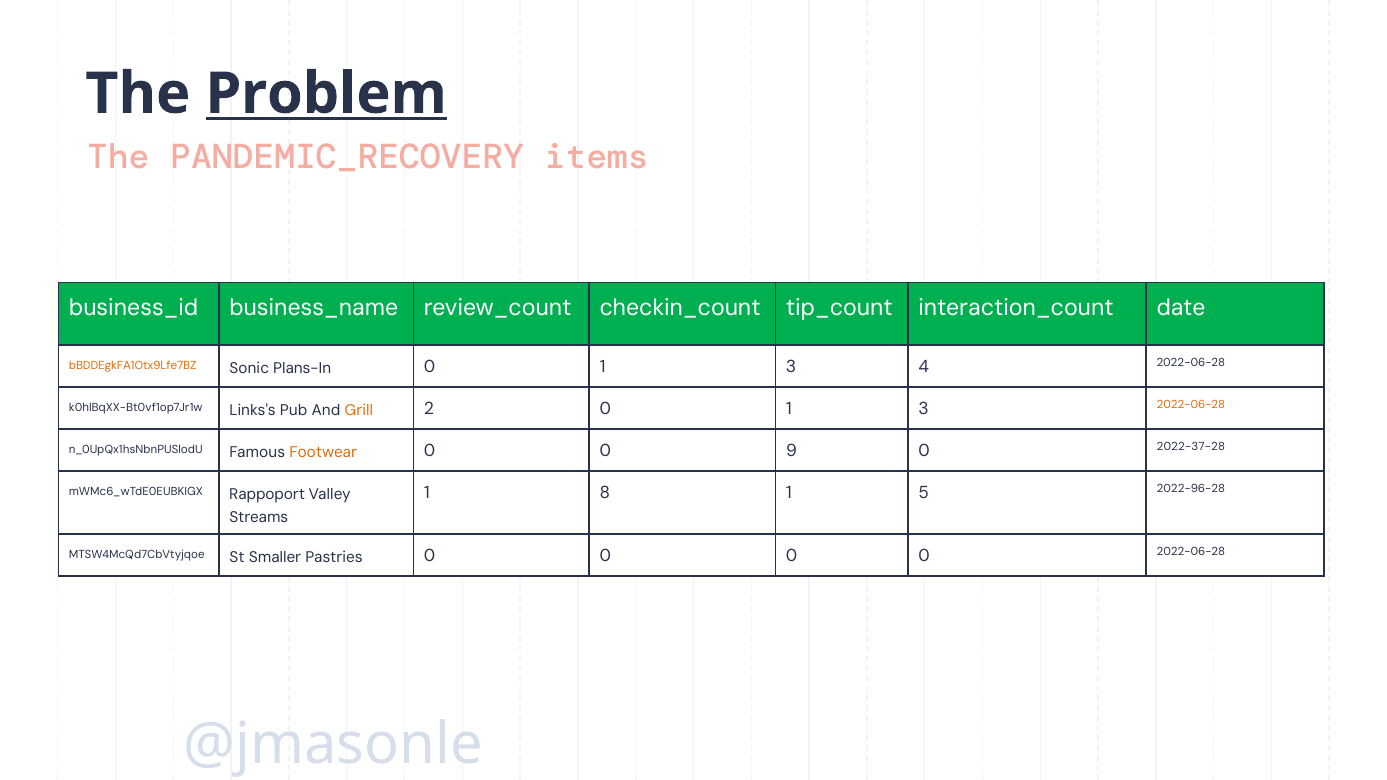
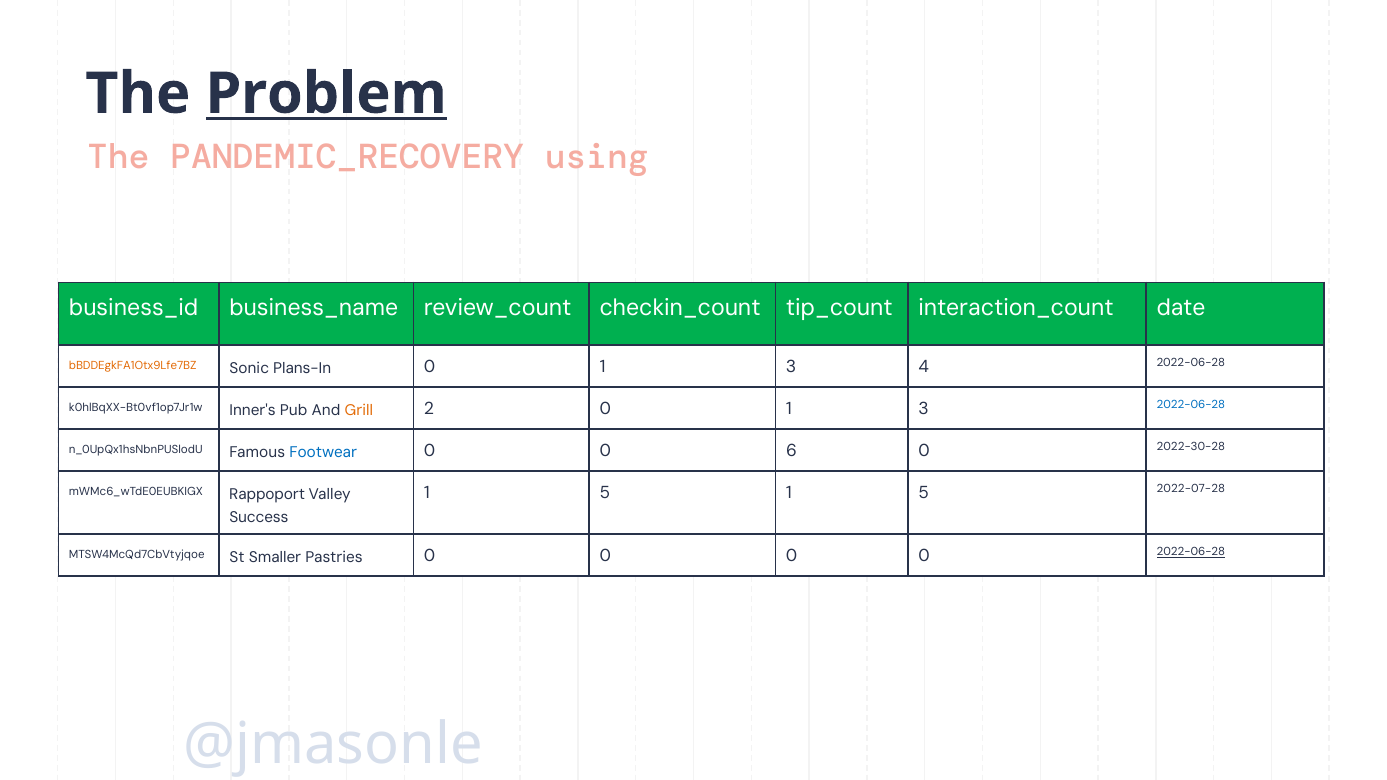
items: items -> using (597, 157)
Links's: Links's -> Inner's (253, 410)
2022-06-28 colour: orange -> blue (1191, 405)
Footwear colour: orange -> blue (323, 452)
9: 9 -> 6 (792, 451)
2022-37-28: 2022-37-28 -> 2022-30-28 (1191, 447)
8: 8 -> 5 (605, 493)
2022-96-28: 2022-96-28 -> 2022-07-28 (1191, 489)
Streams: Streams -> Success (259, 518)
2022-06-28 underline: none -> present (1191, 552)
